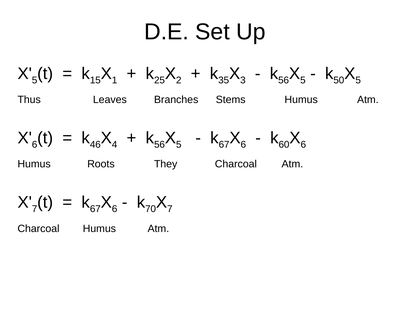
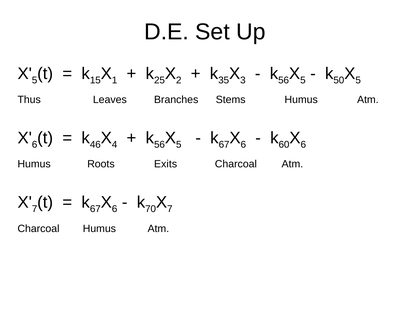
They: They -> Exits (166, 164)
